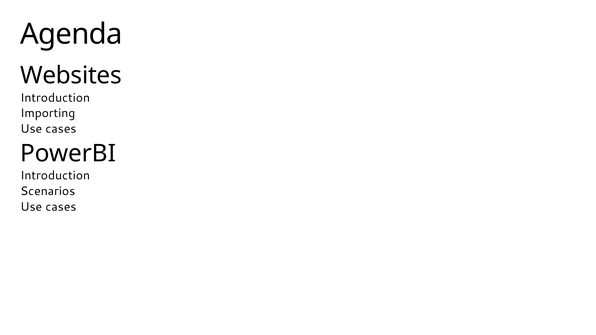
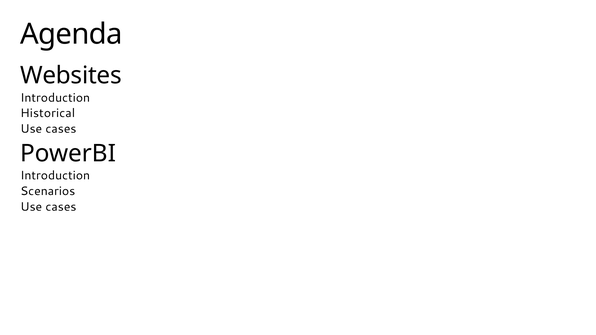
Importing: Importing -> Historical (48, 113)
